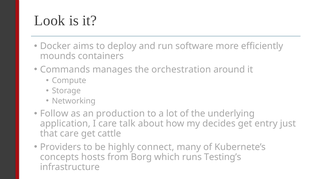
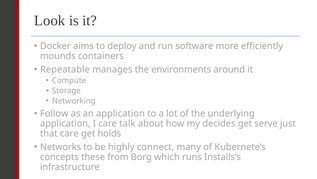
Commands: Commands -> Repeatable (65, 69)
orchestration: orchestration -> environments (181, 69)
an production: production -> application (120, 113)
entry: entry -> serve (266, 123)
cattle: cattle -> holds (109, 133)
Providers: Providers -> Networks (61, 146)
hosts: hosts -> these (93, 156)
Testing’s: Testing’s -> Installs’s (223, 156)
